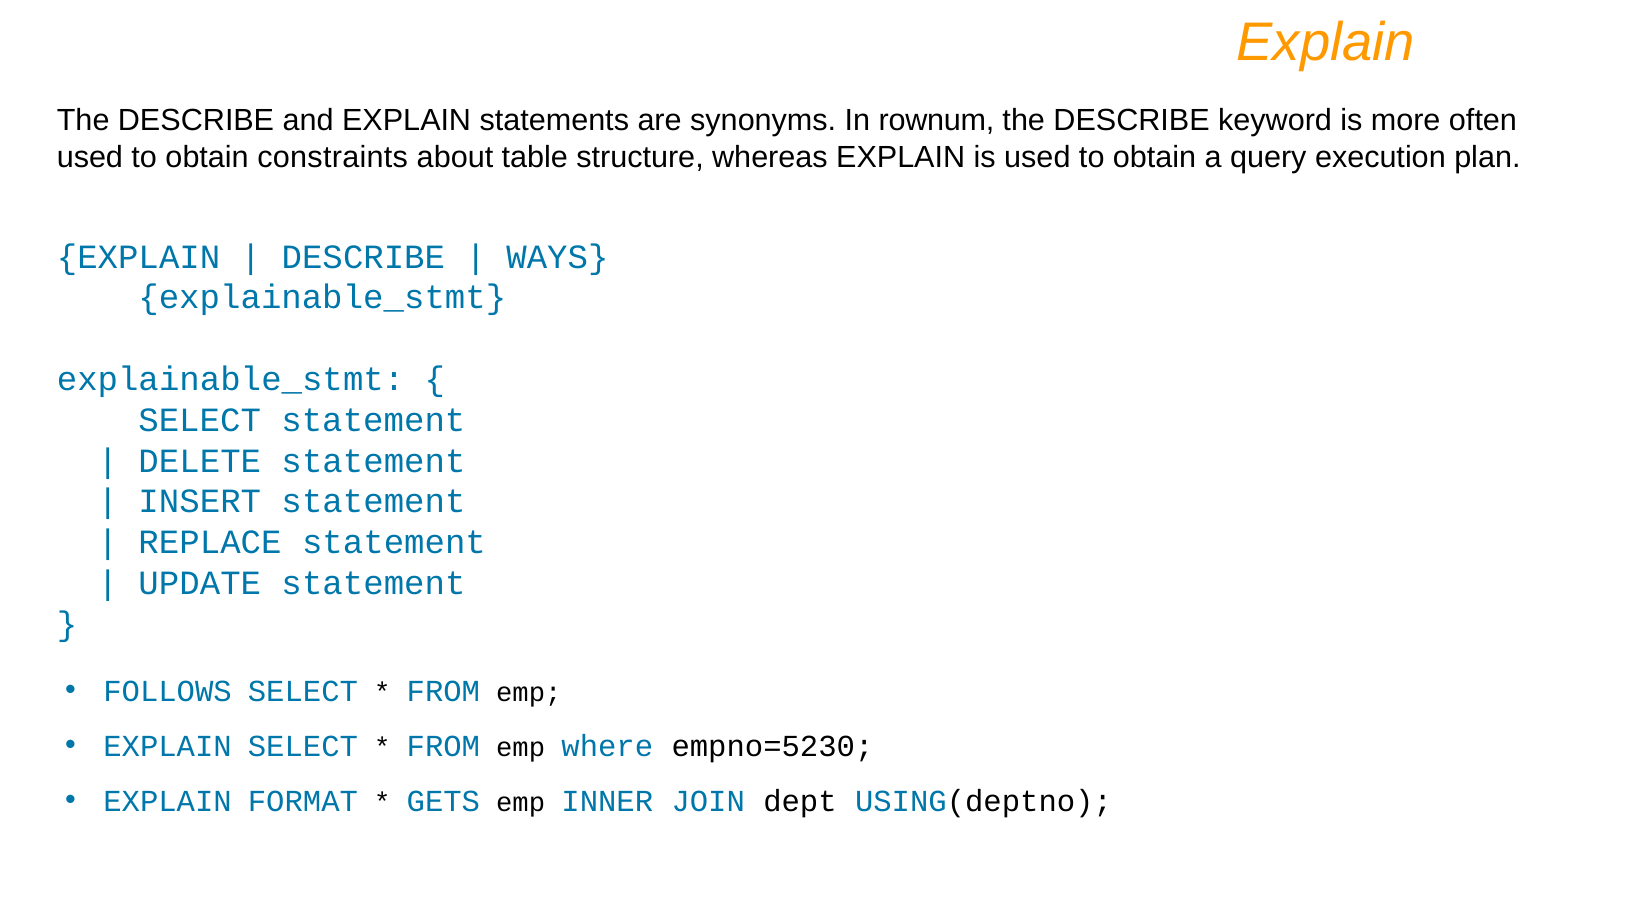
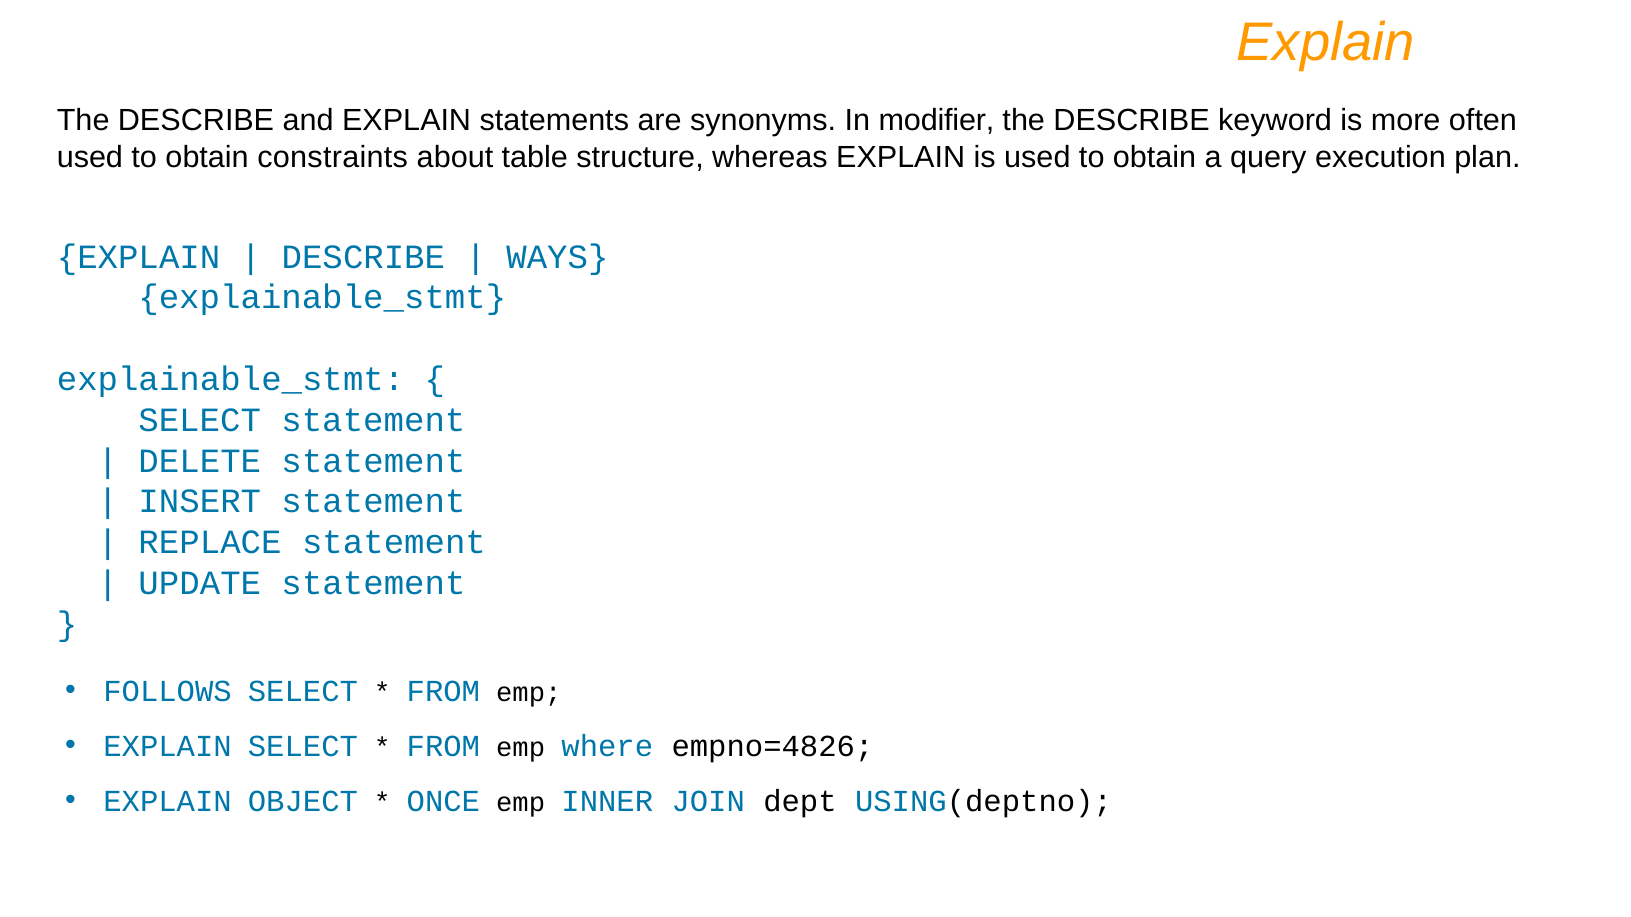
rownum: rownum -> modifier (936, 121)
empno=5230: empno=5230 -> empno=4826 (772, 746)
FORMAT: FORMAT -> OBJECT (303, 802)
GETS: GETS -> ONCE (443, 802)
